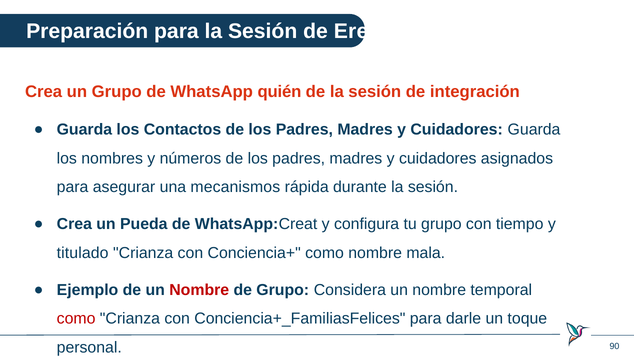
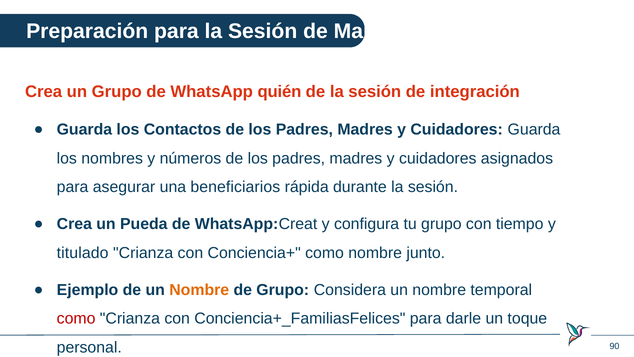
Eres: Eres -> Mala (357, 31)
mecanismos: mecanismos -> beneficiarios (235, 187)
mala: mala -> junto (426, 253)
Nombre colour: red -> orange (199, 290)
